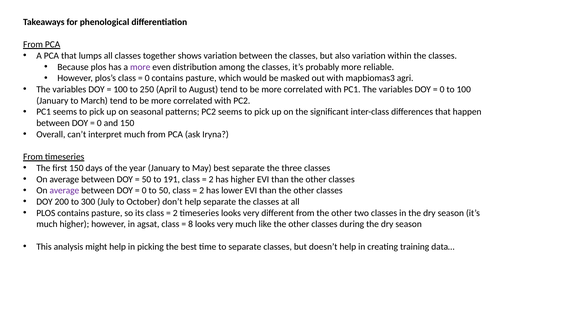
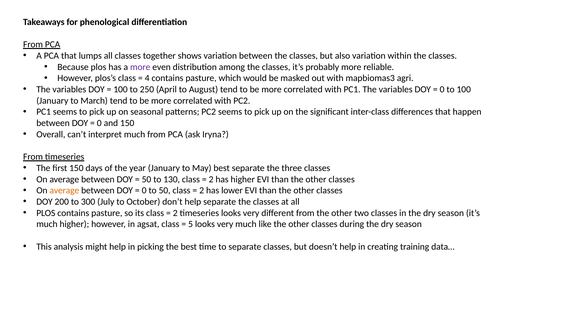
0: 0 -> 4 (147, 78)
191: 191 -> 130 (172, 179)
average colour: purple -> orange (64, 191)
8: 8 -> 5 (191, 224)
